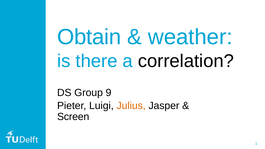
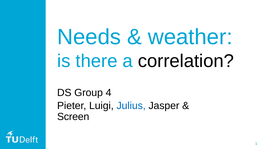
Obtain: Obtain -> Needs (89, 37)
9: 9 -> 4 (109, 93)
Julius colour: orange -> blue (131, 106)
